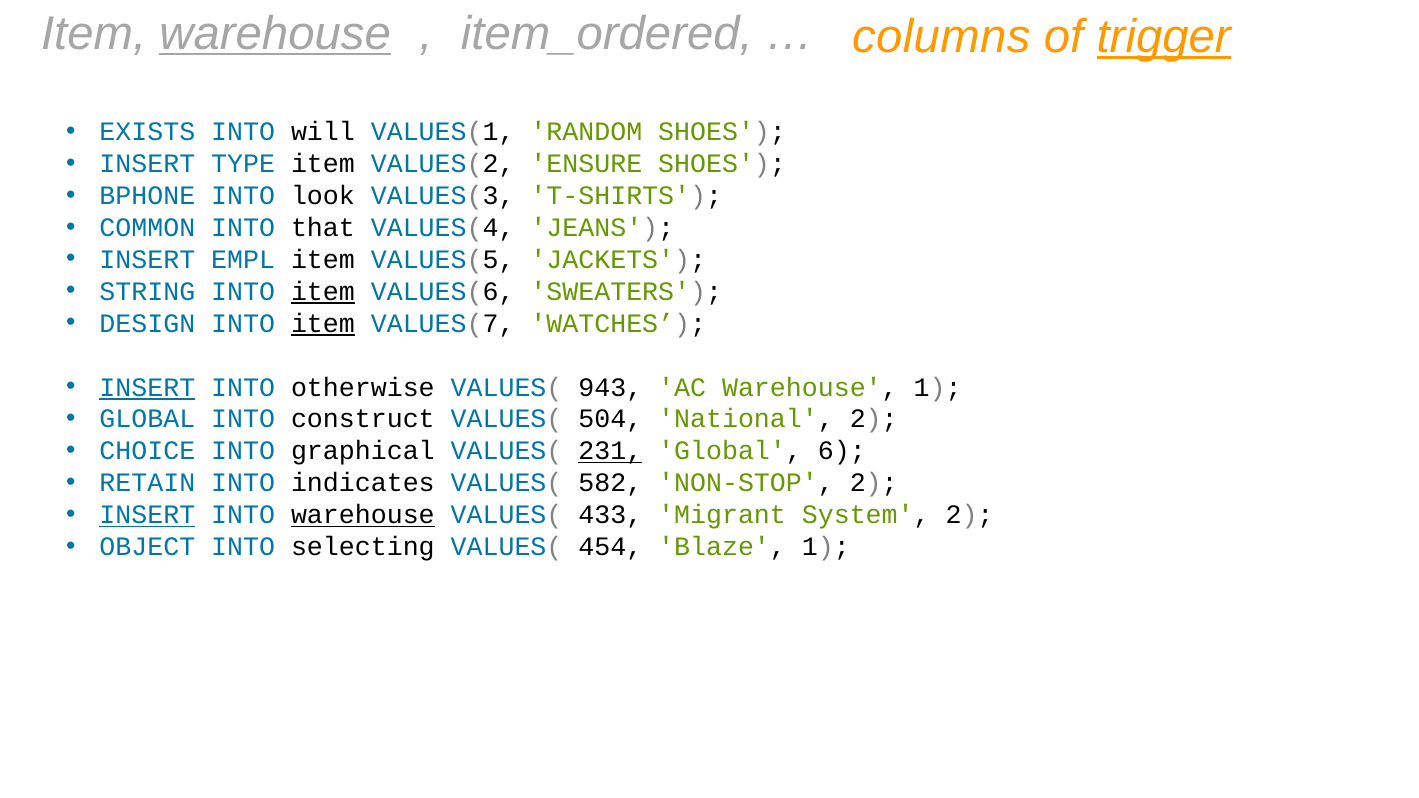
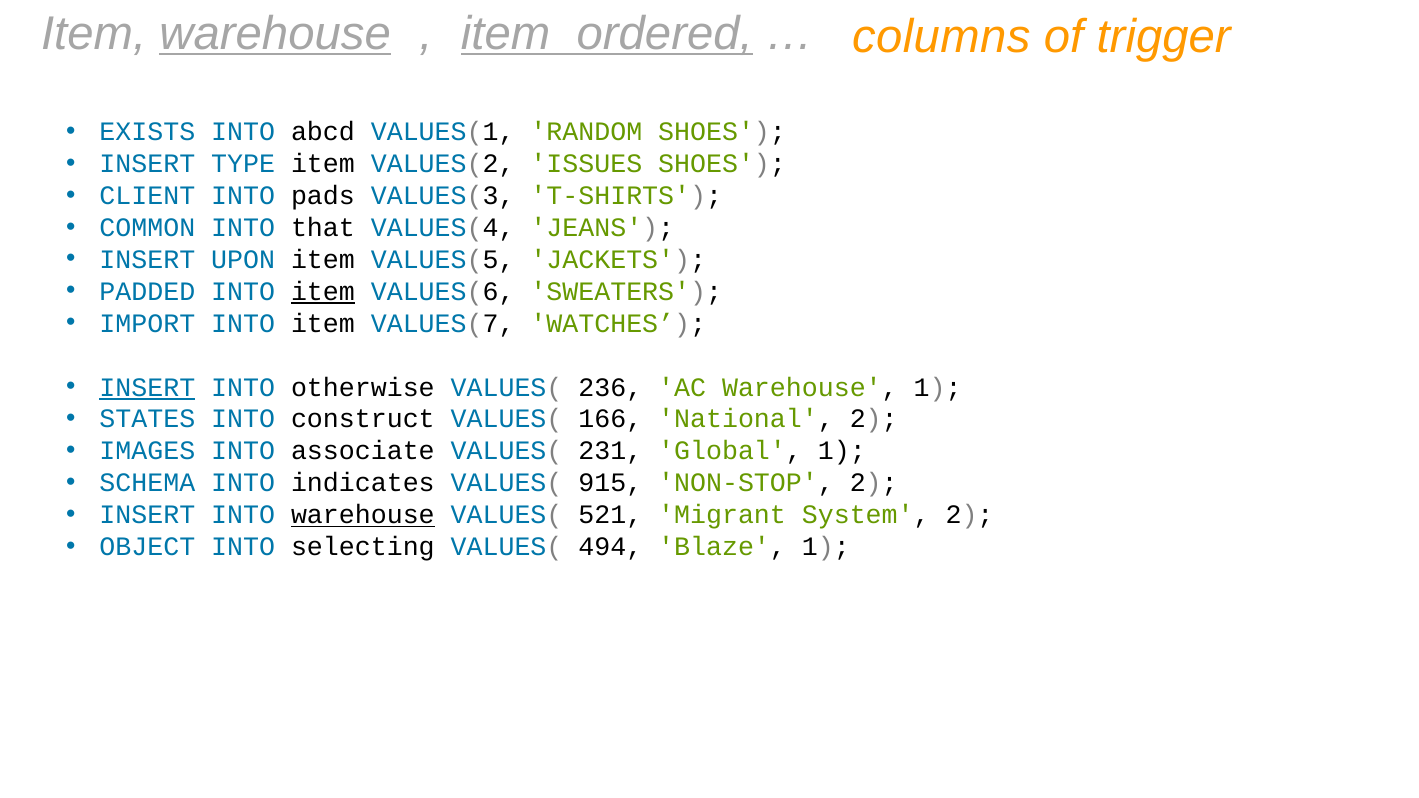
item_ordered underline: none -> present (607, 34)
trigger underline: present -> none (1164, 37)
will: will -> abcd (323, 132)
ENSURE: ENSURE -> ISSUES (586, 164)
BPHONE: BPHONE -> CLIENT (147, 196)
look: look -> pads (323, 196)
EMPL: EMPL -> UPON (243, 260)
STRING: STRING -> PADDED (147, 292)
DESIGN: DESIGN -> IMPORT (147, 324)
item underline: present -> none (323, 324)
943: 943 -> 236 (610, 387)
GLOBAL: GLOBAL -> STATES (147, 419)
504: 504 -> 166 (610, 419)
CHOICE: CHOICE -> IMAGES (147, 451)
graphical: graphical -> associate (363, 451)
231 underline: present -> none (610, 451)
Global 6: 6 -> 1 (842, 451)
RETAIN: RETAIN -> SCHEMA (147, 483)
582: 582 -> 915 (610, 483)
INSERT underline: present -> none (147, 515)
433: 433 -> 521 (610, 515)
454: 454 -> 494 (610, 547)
